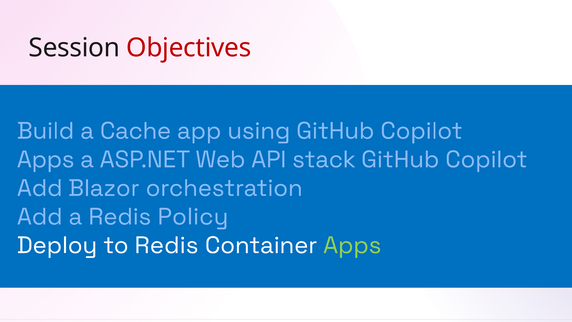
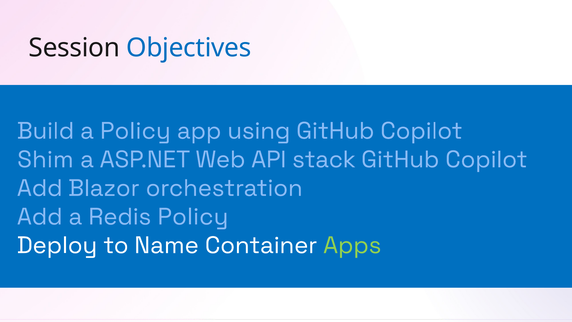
Objectives colour: red -> blue (189, 48)
a Cache: Cache -> Policy (135, 131)
Apps: Apps -> Shim (45, 159)
to Redis: Redis -> Name (167, 245)
